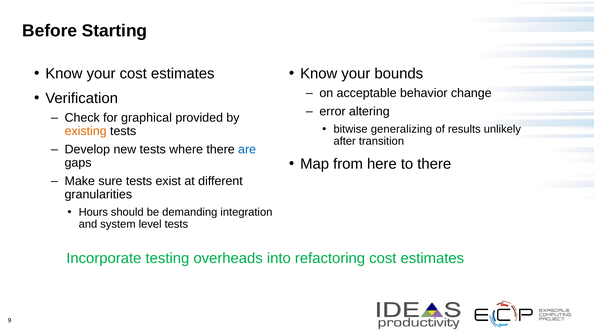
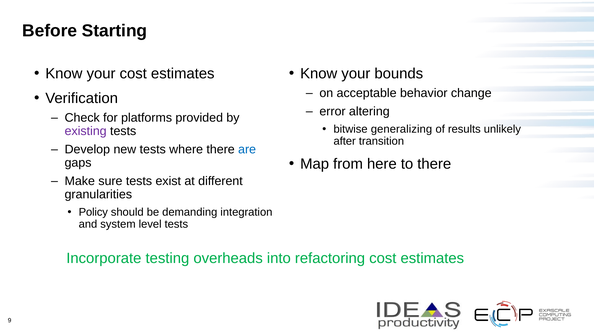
graphical: graphical -> platforms (147, 118)
existing colour: orange -> purple (86, 131)
Hours: Hours -> Policy (93, 212)
